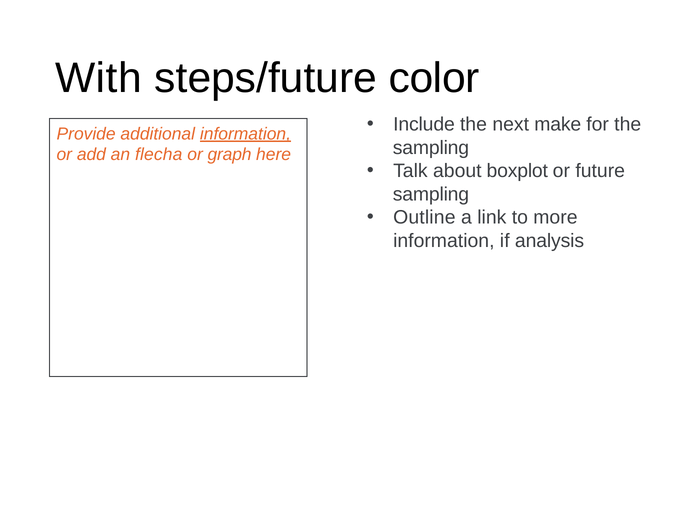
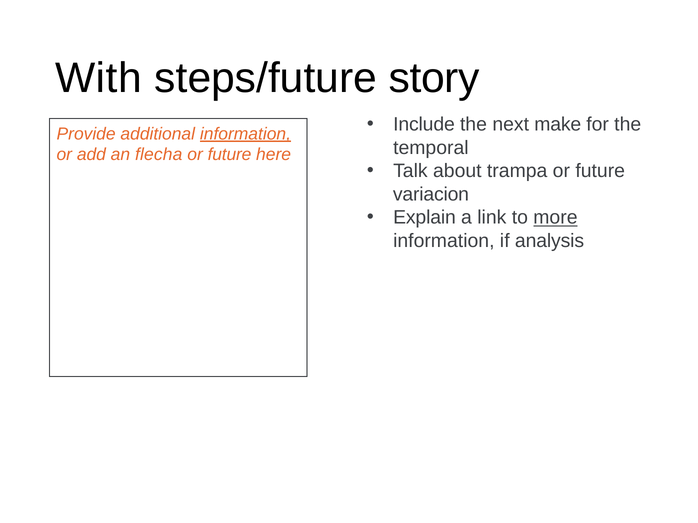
color: color -> story (434, 78)
sampling: sampling -> temporal (431, 148)
graph: graph -> future (230, 155)
boxplot: boxplot -> trampa (517, 171)
sampling: sampling -> variacion (431, 194)
Outline: Outline -> Explain (425, 218)
more underline: none -> present (555, 218)
